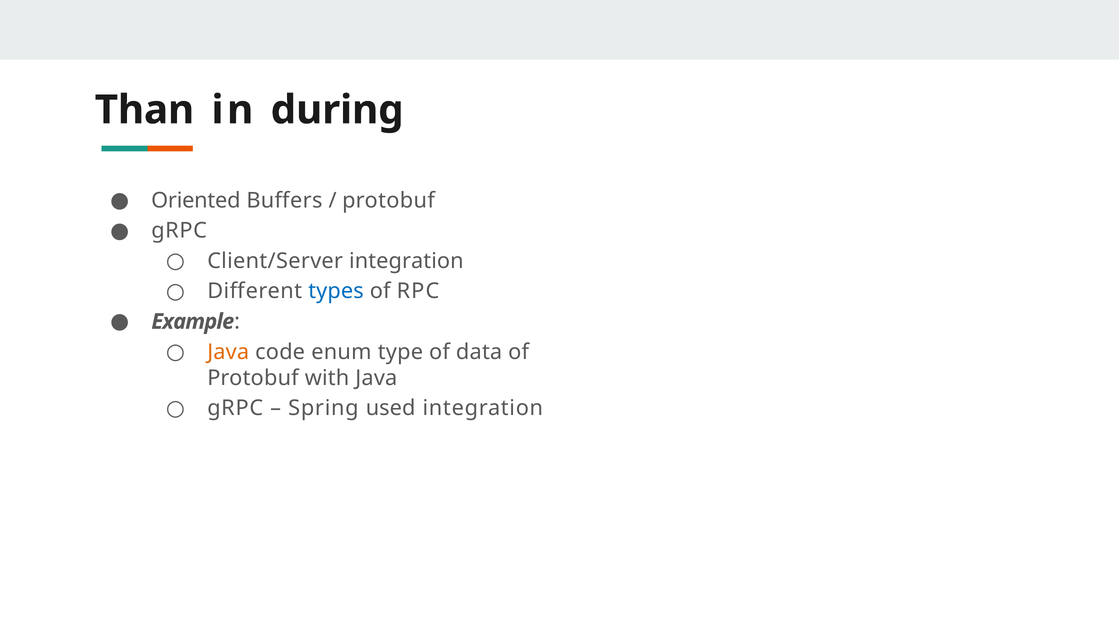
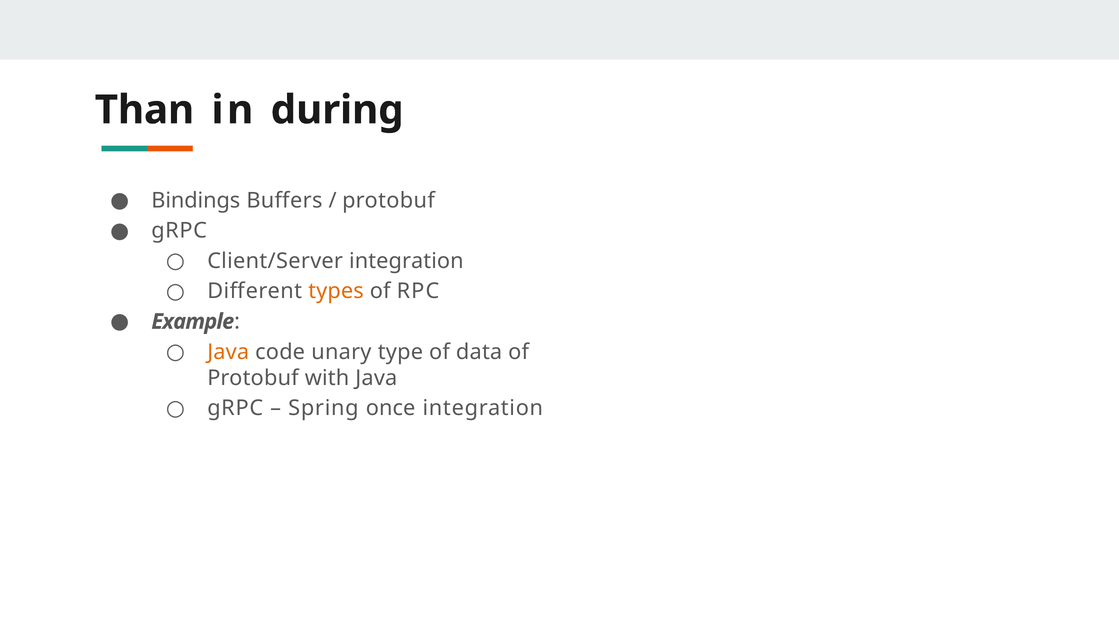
Oriented: Oriented -> Bindings (196, 201)
types colour: blue -> orange (336, 292)
enum: enum -> unary (341, 352)
used: used -> once (391, 409)
